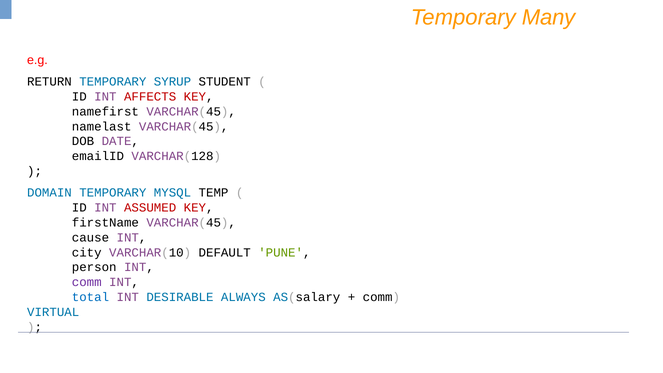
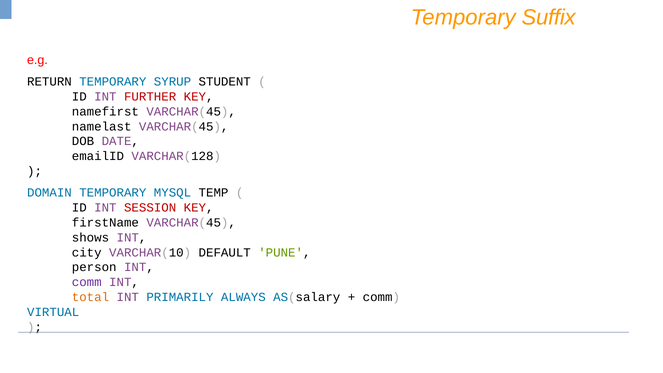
Many: Many -> Suffix (549, 17)
AFFECTS: AFFECTS -> FURTHER (150, 97)
ASSUMED: ASSUMED -> SESSION (150, 208)
cause: cause -> shows (90, 237)
total colour: blue -> orange (90, 297)
DESIRABLE: DESIRABLE -> PRIMARILY (180, 297)
